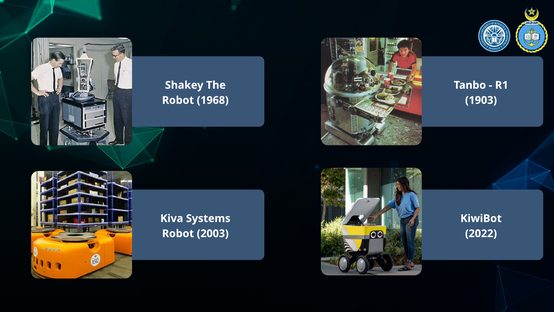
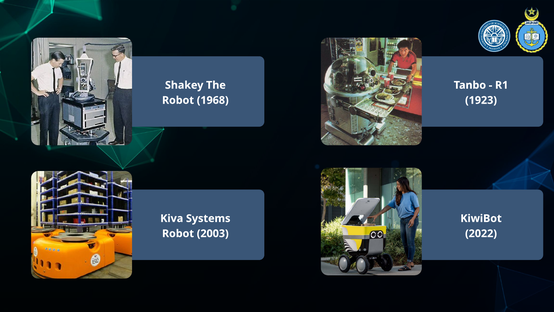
1903: 1903 -> 1923 (481, 100)
